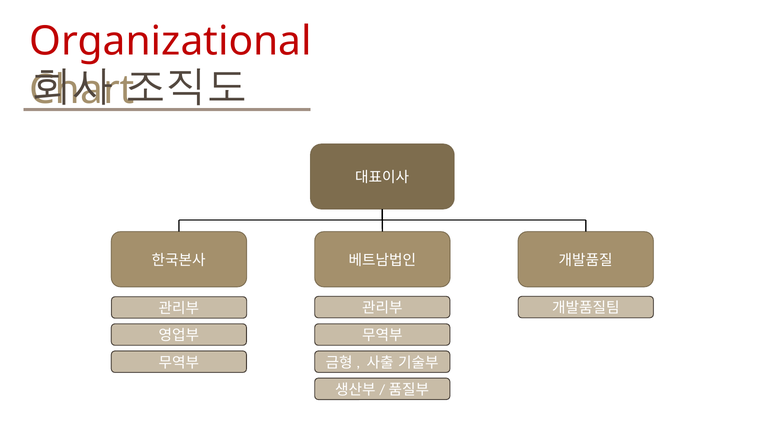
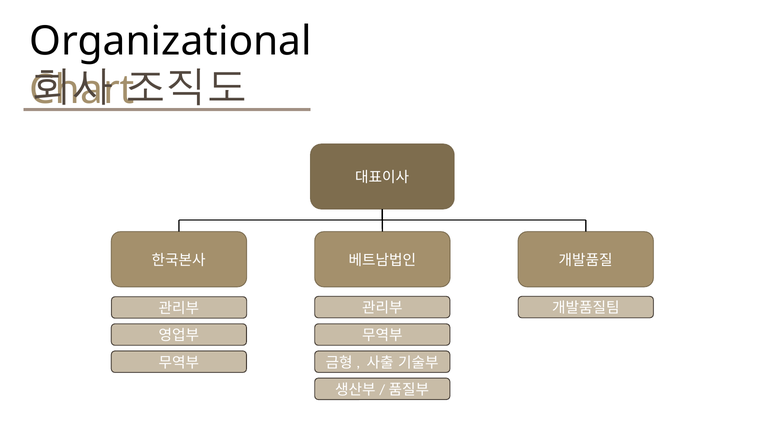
Organizational colour: red -> black (170, 41)
